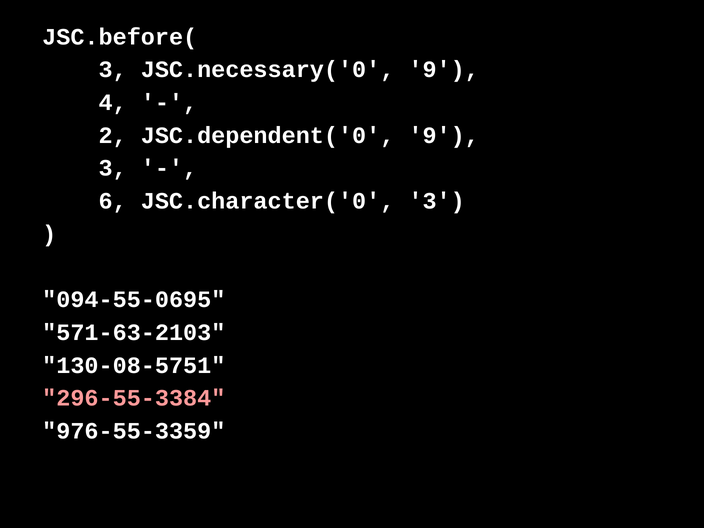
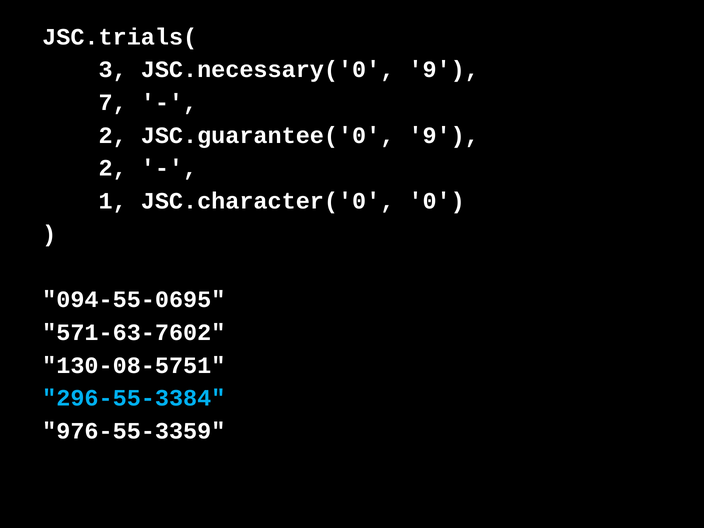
JSC.before(: JSC.before( -> JSC.trials( (120, 37)
4: 4 -> 7 (113, 103)
JSC.dependent('0: JSC.dependent('0 -> JSC.guarantee('0 (268, 135)
3: 3 -> 2 (113, 168)
6: 6 -> 1 (113, 201)
JSC.character('0 3: 3 -> 0 (437, 201)
571-63-2103: 571-63-2103 -> 571-63-7602 (134, 332)
296-55-3384 colour: pink -> light blue (134, 398)
